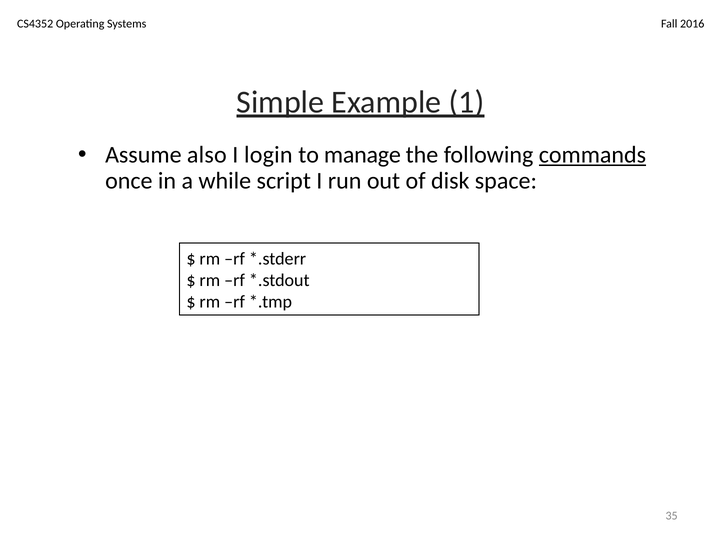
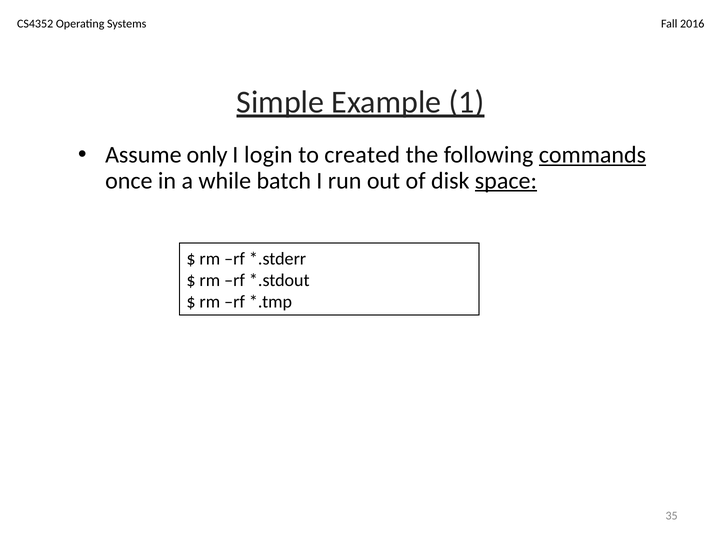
also: also -> only (207, 155)
manage: manage -> created (362, 155)
script: script -> batch (284, 181)
space underline: none -> present (506, 181)
